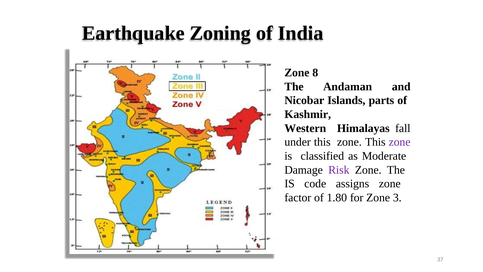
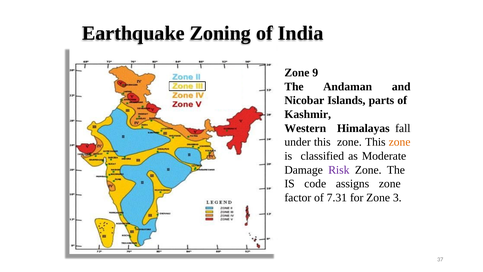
8: 8 -> 9 (315, 73)
zone colour: purple -> orange (400, 142)
1.80: 1.80 -> 7.31 (337, 198)
